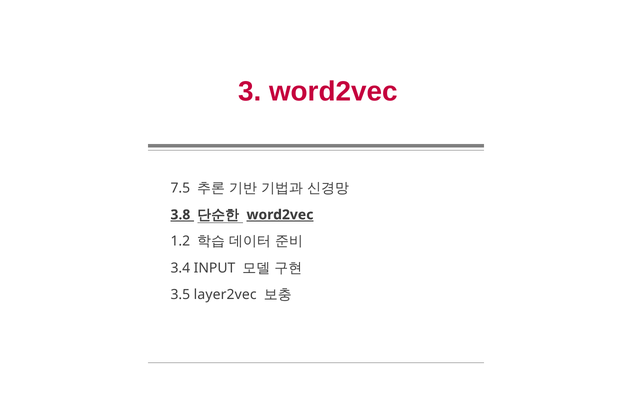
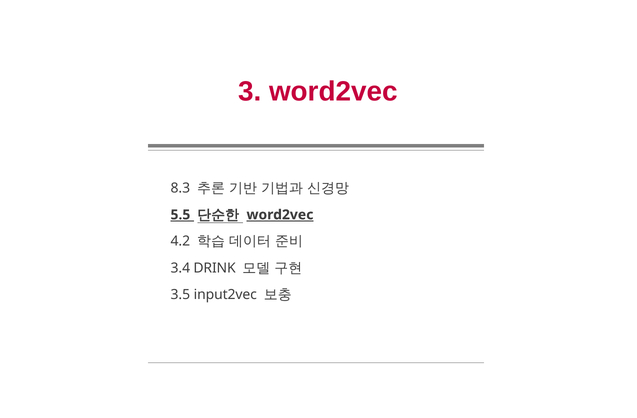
7.5: 7.5 -> 8.3 (180, 188)
3.8: 3.8 -> 5.5 (180, 215)
1.2: 1.2 -> 4.2 (180, 242)
INPUT: INPUT -> DRINK (215, 268)
layer2vec: layer2vec -> input2vec (225, 295)
